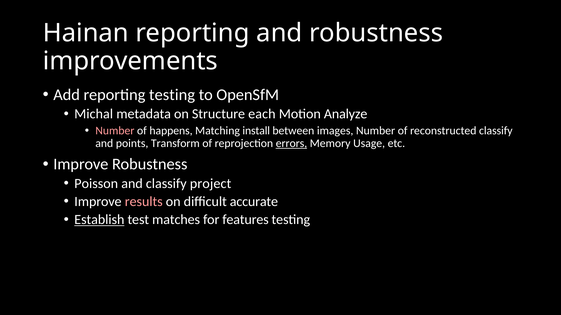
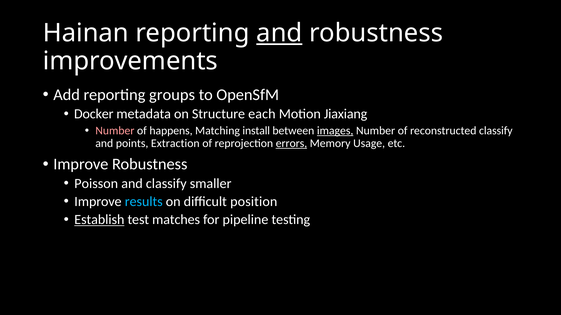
and underline: none -> present (279, 33)
reporting testing: testing -> groups (172, 95)
Michal: Michal -> Docker (94, 114)
Analyze: Analyze -> Jiaxiang (346, 114)
images underline: none -> present (335, 131)
Transform: Transform -> Extraction (175, 144)
project: project -> smaller (211, 184)
results colour: pink -> light blue (144, 202)
accurate: accurate -> position (254, 202)
features: features -> pipeline (245, 220)
